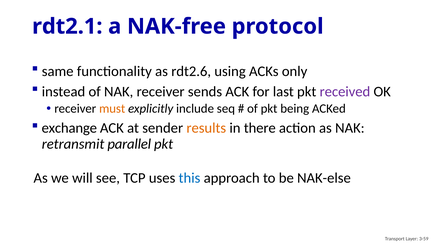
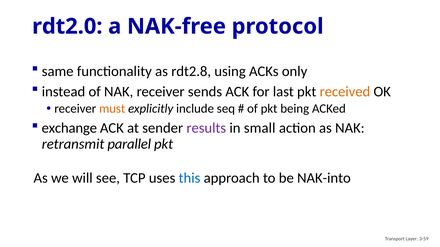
rdt2.1: rdt2.1 -> rdt2.0 (67, 26)
rdt2.6: rdt2.6 -> rdt2.8 (191, 71)
received colour: purple -> orange (345, 92)
results colour: orange -> purple (206, 128)
there: there -> small (260, 128)
NAK-else: NAK-else -> NAK-into (324, 178)
